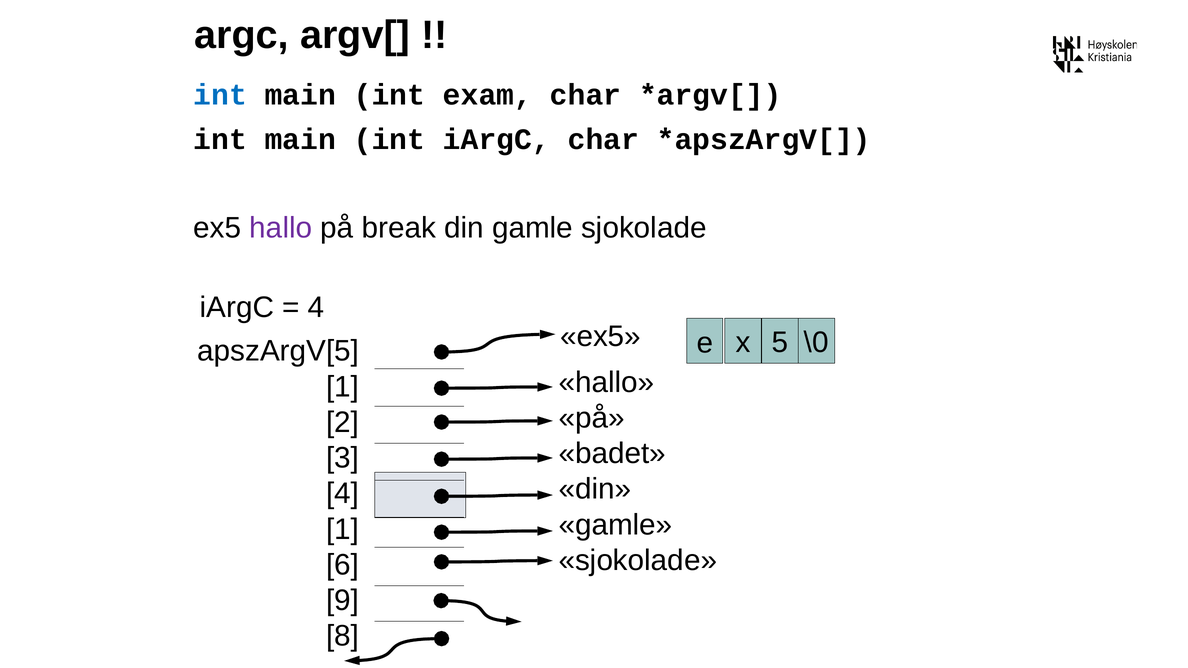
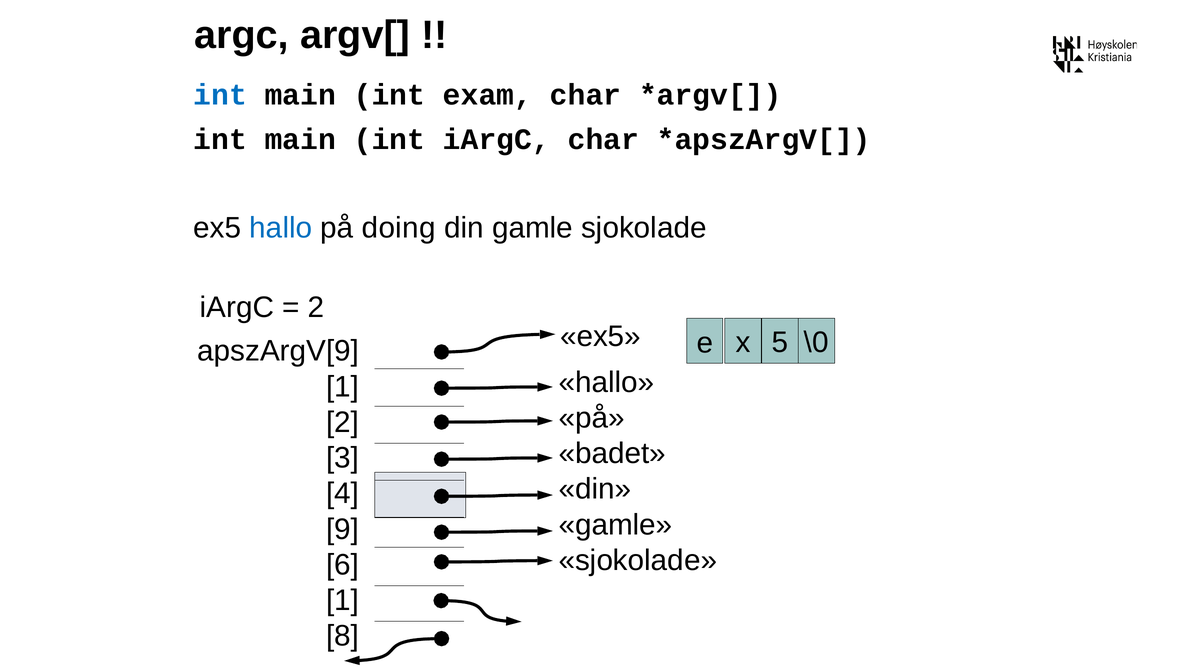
hallo colour: purple -> blue (281, 228)
break: break -> doing (399, 228)
4: 4 -> 2 (316, 308)
apszArgV[5: apszArgV[5 -> apszArgV[9 (278, 351)
1: 1 -> 9 (343, 529)
9: 9 -> 1 (343, 601)
